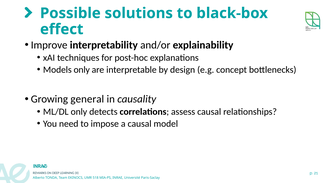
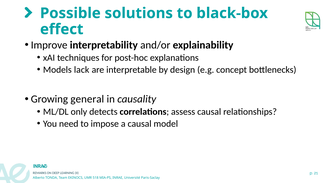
Models only: only -> lack (82, 70)
